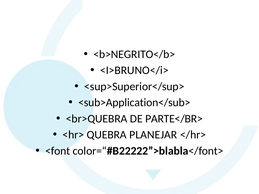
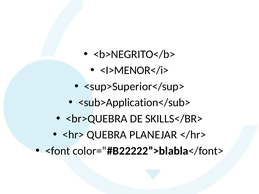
<I>BRUNO</i>: <I>BRUNO</i> -> <I>MENOR</i> (134, 70)
PARTE</BR>: PARTE</BR> -> SKILLS</BR> (174, 119)
